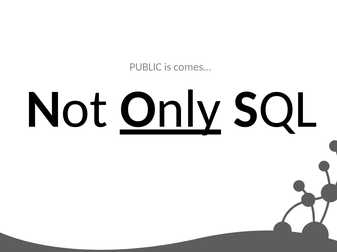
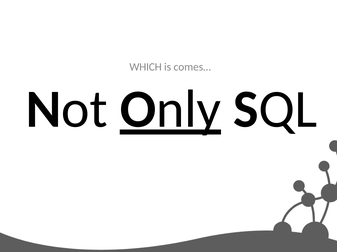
PUBLIC: PUBLIC -> WHICH (146, 67)
